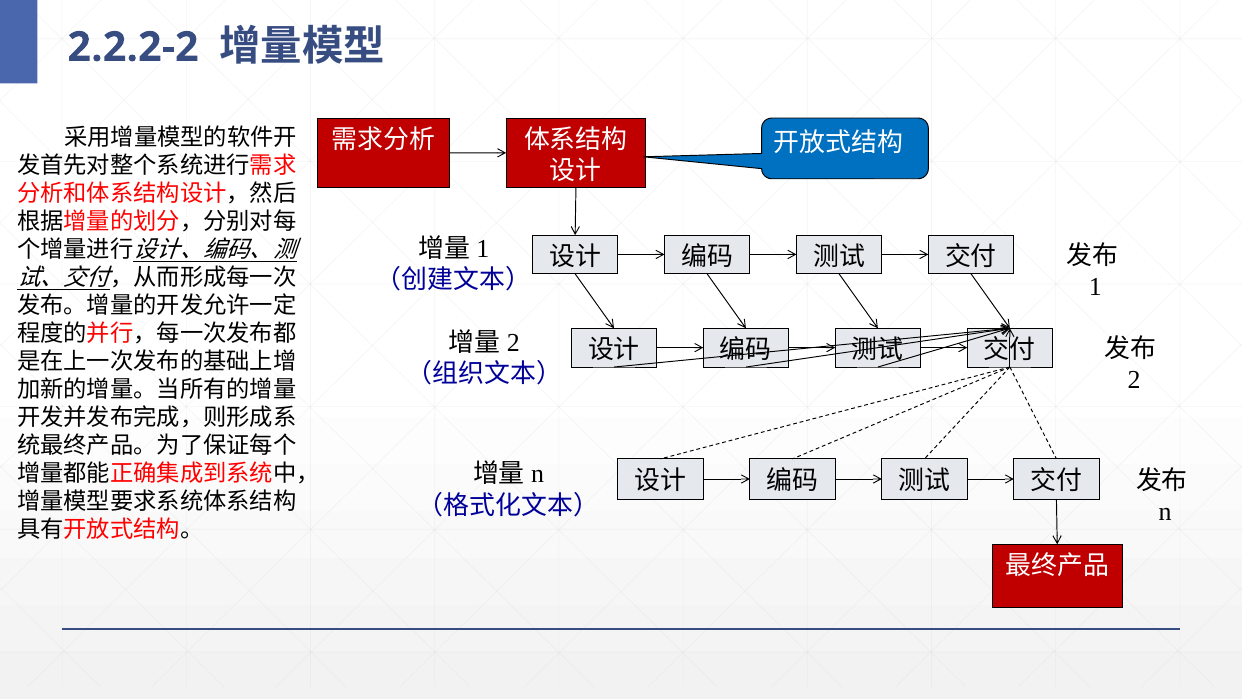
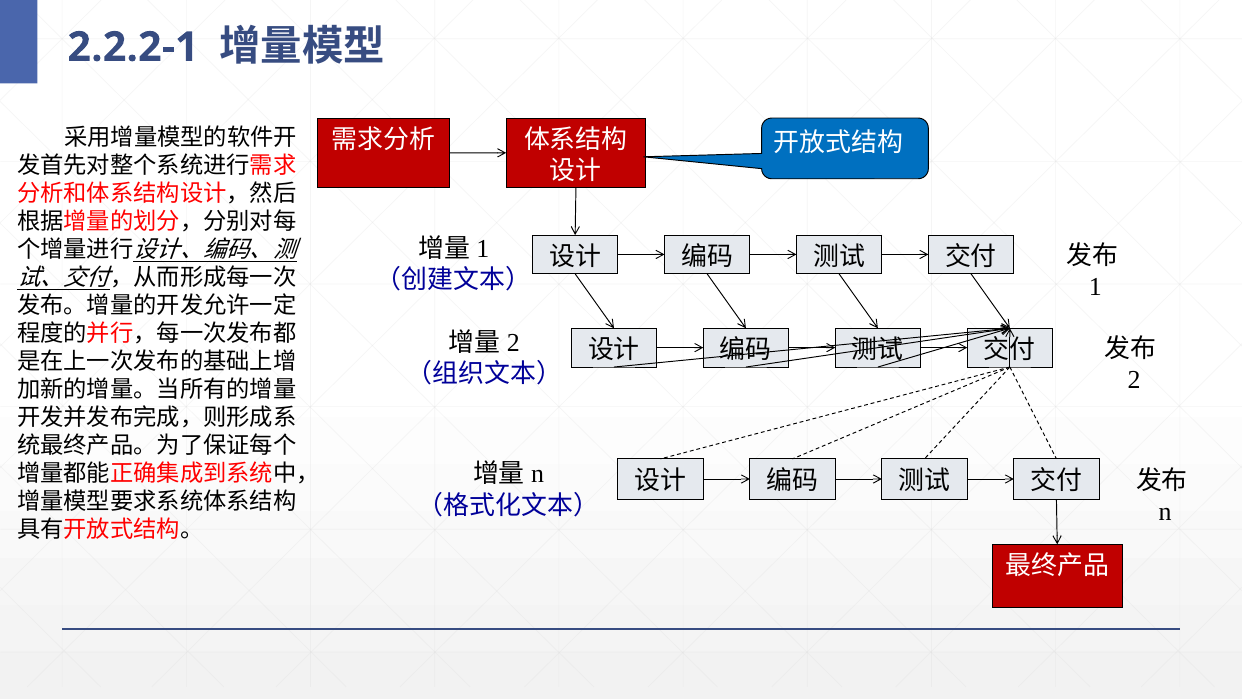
2.2.2-2: 2.2.2-2 -> 2.2.2-1 (133, 47)
